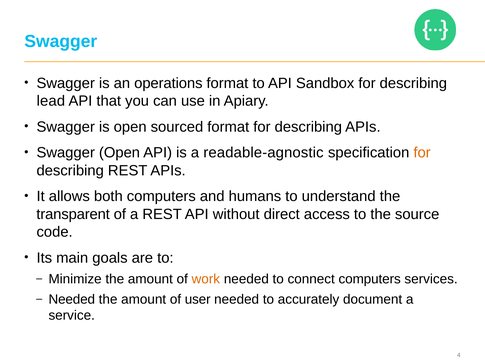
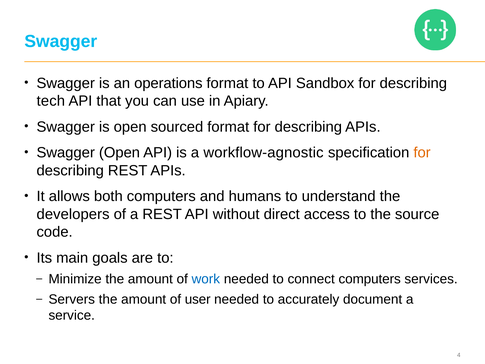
lead: lead -> tech (51, 101)
readable-agnostic: readable-agnostic -> workflow-agnostic (263, 153)
transparent: transparent -> developers (73, 214)
work colour: orange -> blue (206, 279)
Needed: Needed -> Servers (72, 299)
